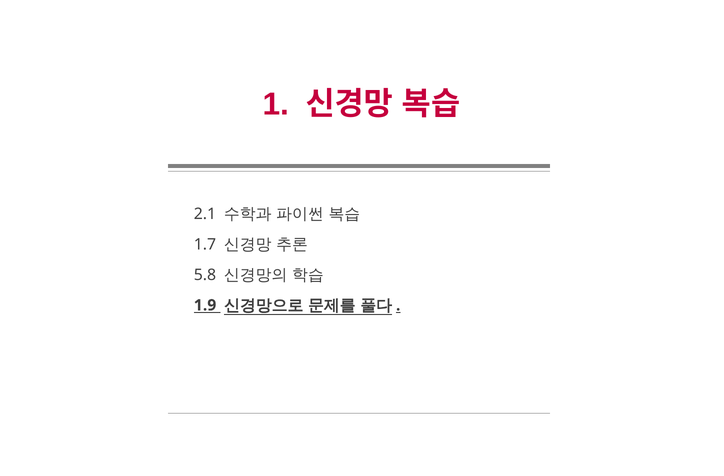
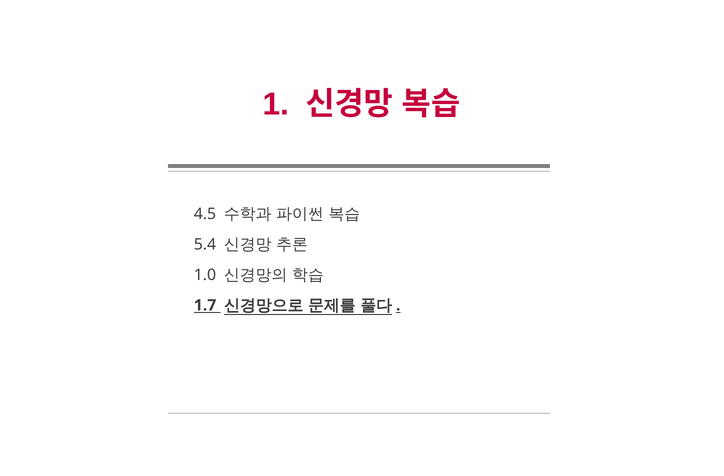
2.1: 2.1 -> 4.5 (205, 214)
1.7: 1.7 -> 5.4 (205, 244)
5.8: 5.8 -> 1.0 (205, 275)
1.9: 1.9 -> 1.7 (205, 305)
